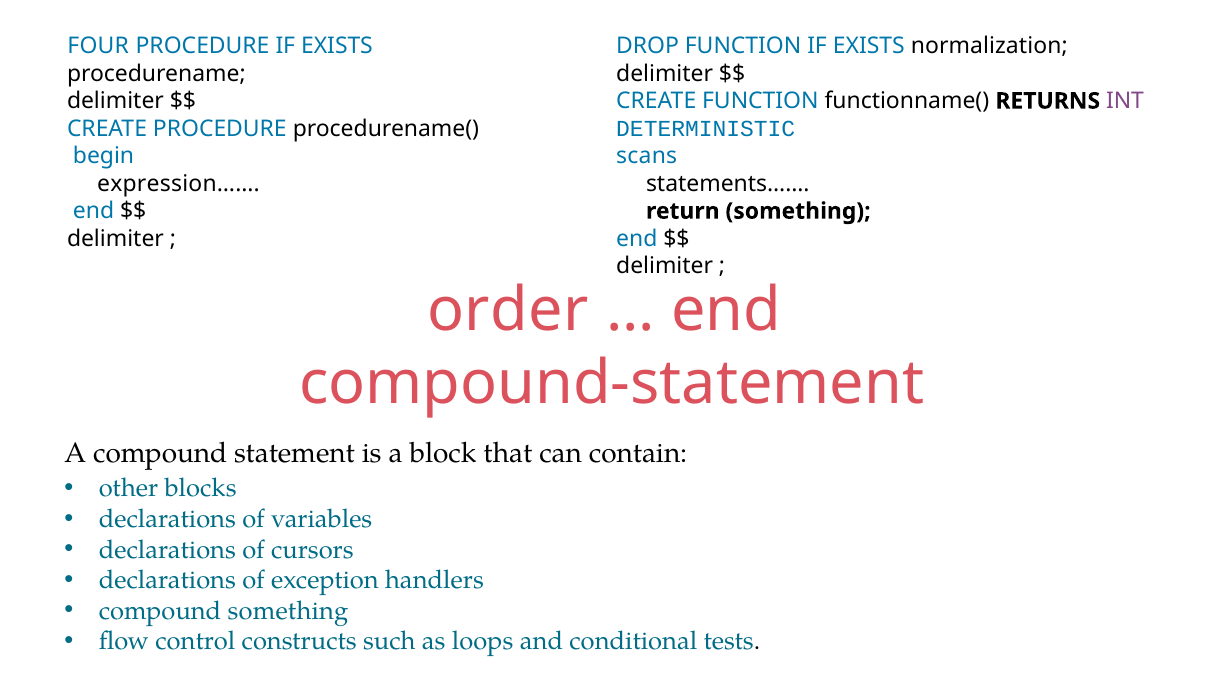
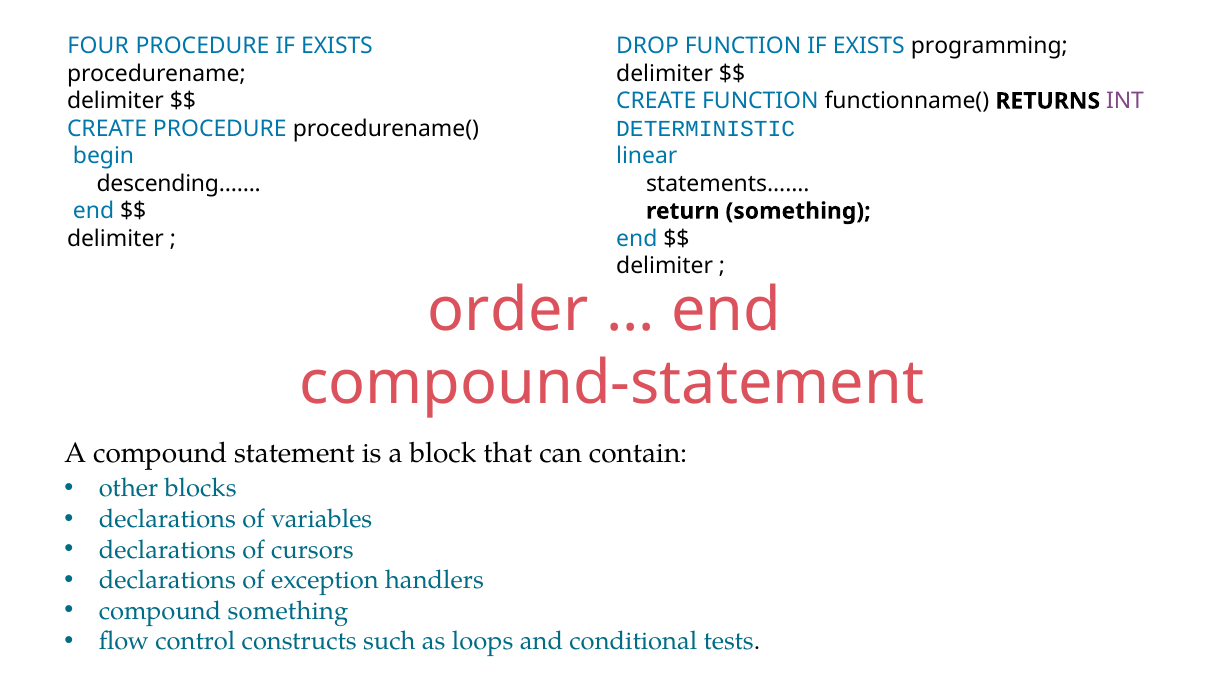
normalization: normalization -> programming (989, 46)
scans: scans -> linear (647, 156)
expression……: expression…… -> descending…… (179, 184)
